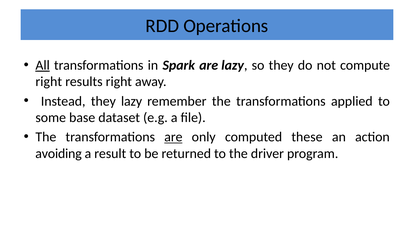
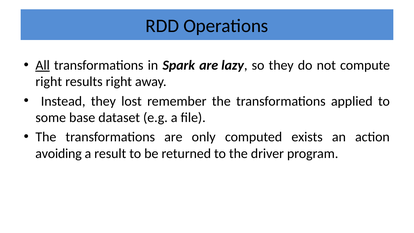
they lazy: lazy -> lost (131, 101)
are underline: present -> none (173, 137)
these: these -> exists (307, 137)
